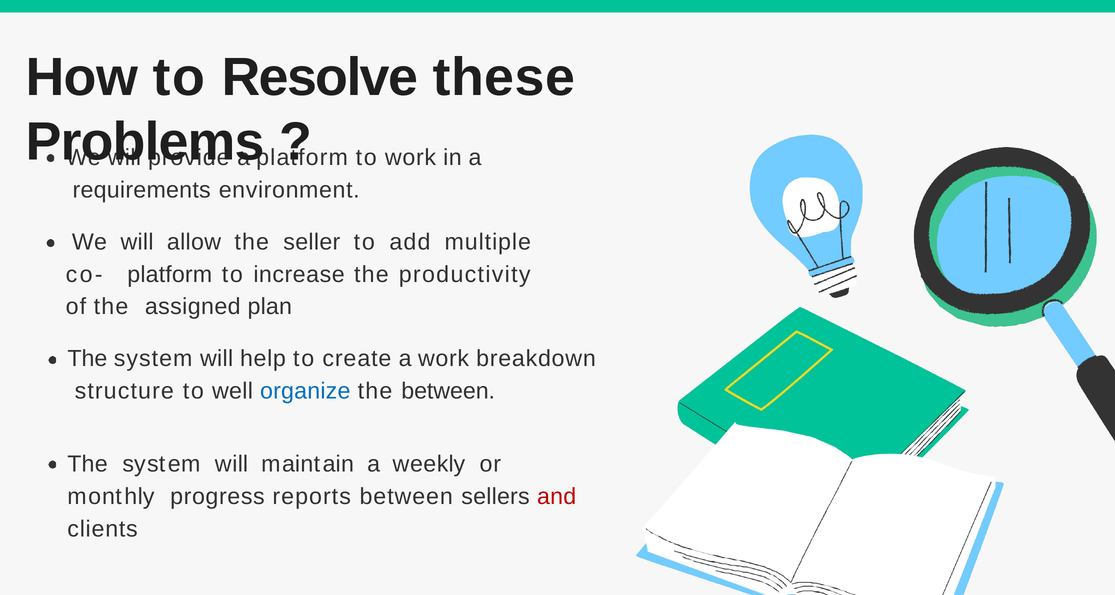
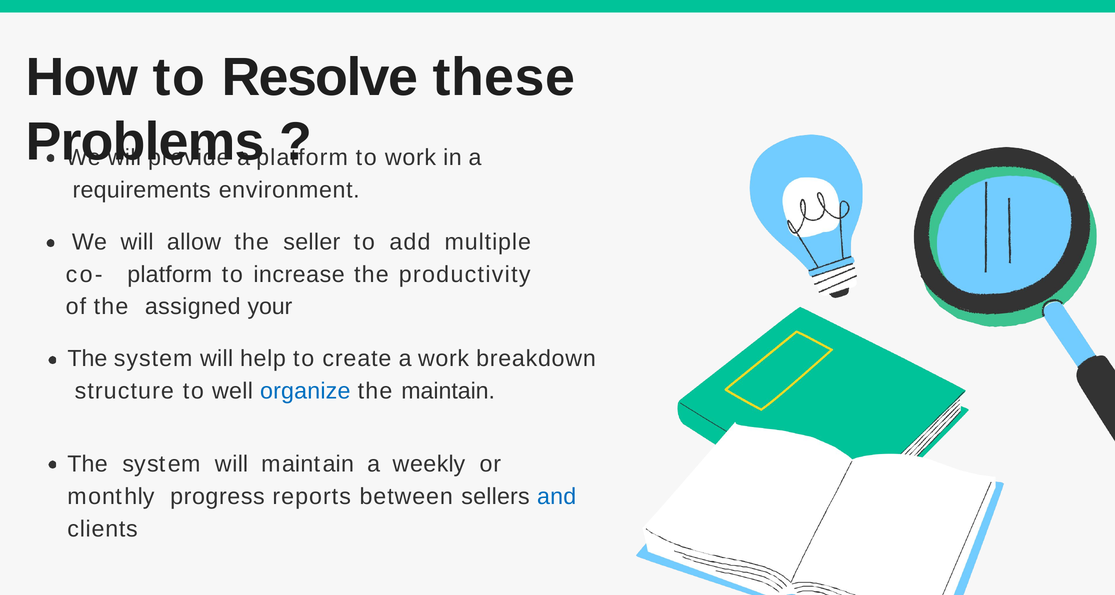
plan: plan -> your (270, 307)
the between: between -> maintain (448, 391)
and colour: red -> blue (557, 496)
